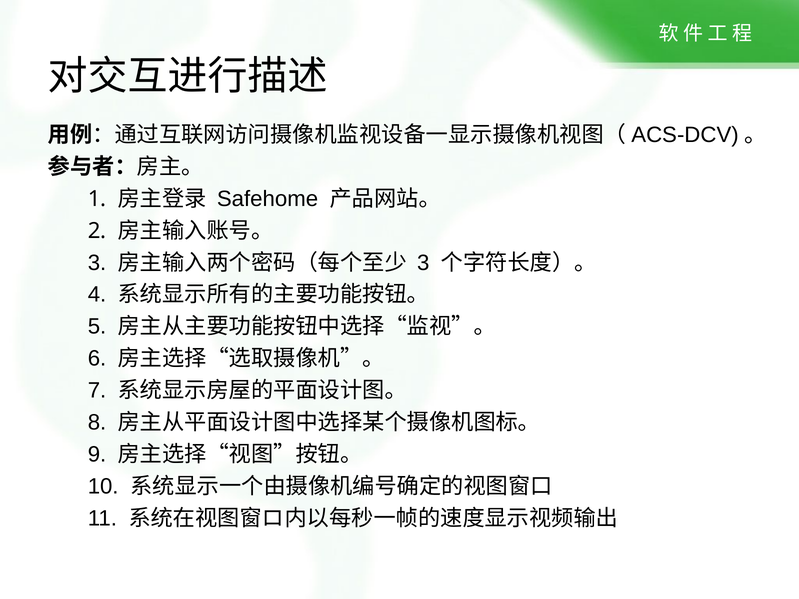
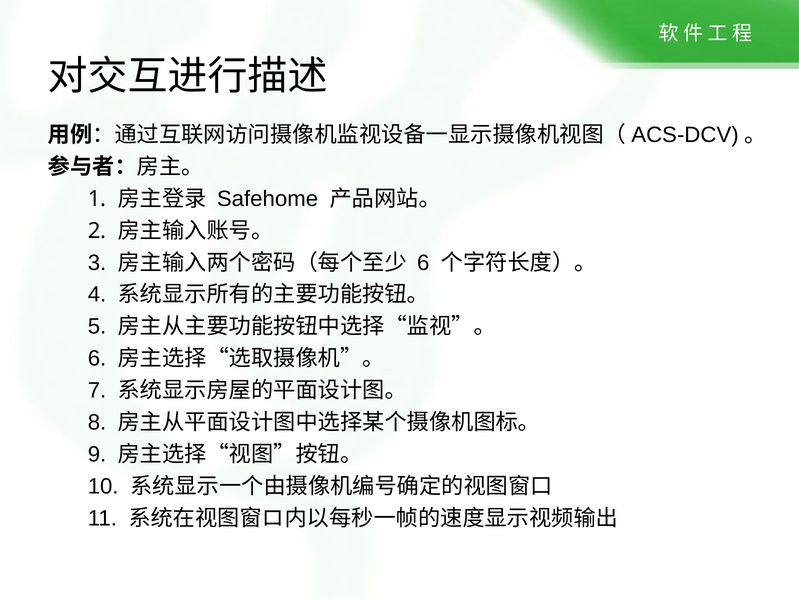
3: 3 -> 6 (423, 263)
